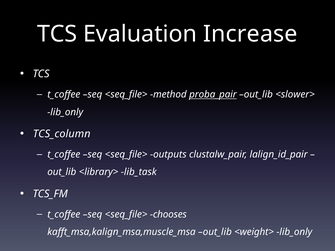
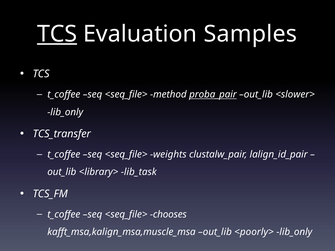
TCS underline: none -> present (57, 34)
Increase: Increase -> Samples (250, 34)
TCS_column: TCS_column -> TCS_transfer (62, 134)
outputs: outputs -> weights (168, 155)
<weight>: <weight> -> <poorly> (254, 232)
